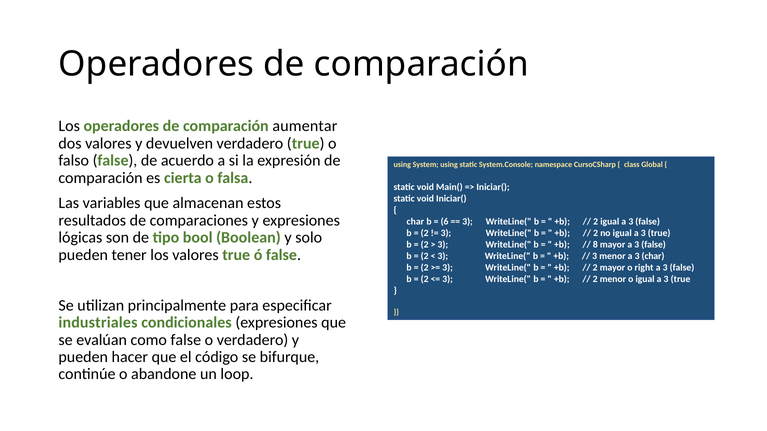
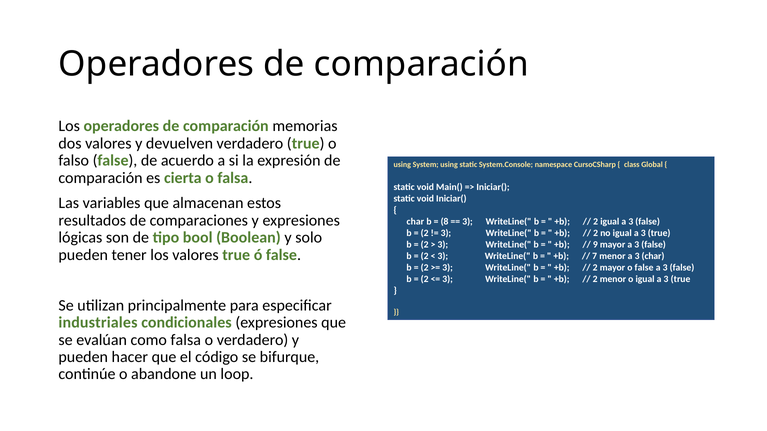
aumentar: aumentar -> memorias (305, 126)
6: 6 -> 8 (445, 222)
8: 8 -> 9 (595, 245)
3: 3 -> 7 (595, 256)
o right: right -> false (644, 268)
como false: false -> falsa (186, 340)
